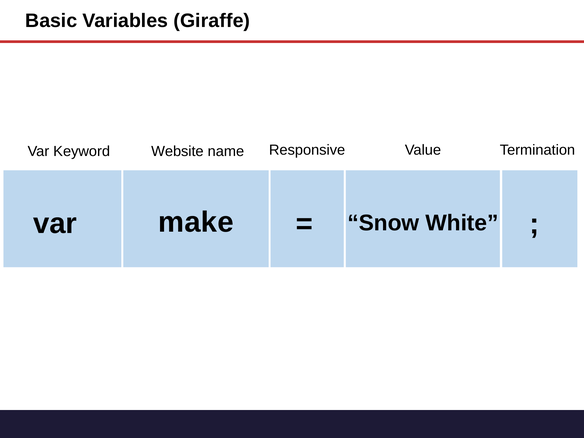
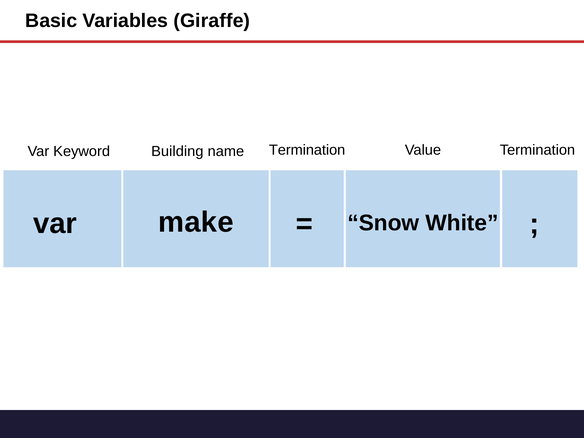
Website: Website -> Building (177, 151)
name Responsive: Responsive -> Termination (307, 150)
